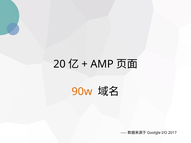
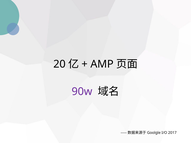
90w colour: orange -> purple (82, 92)
